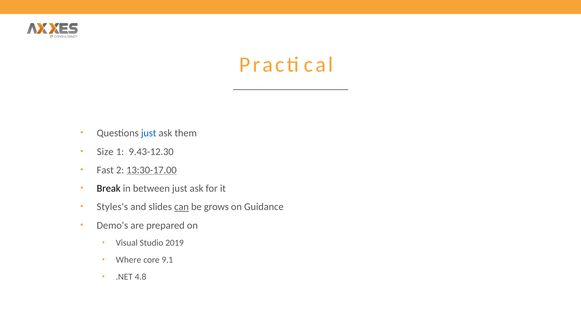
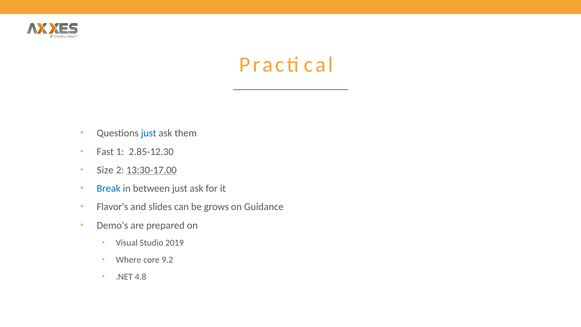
Size: Size -> Fast (105, 152)
9.43-12.30: 9.43-12.30 -> 2.85-12.30 (151, 152)
Fast: Fast -> Size (105, 170)
Break colour: black -> blue (109, 188)
Styles's: Styles's -> Flavor's (112, 207)
can underline: present -> none (182, 207)
9.1: 9.1 -> 9.2 (167, 260)
